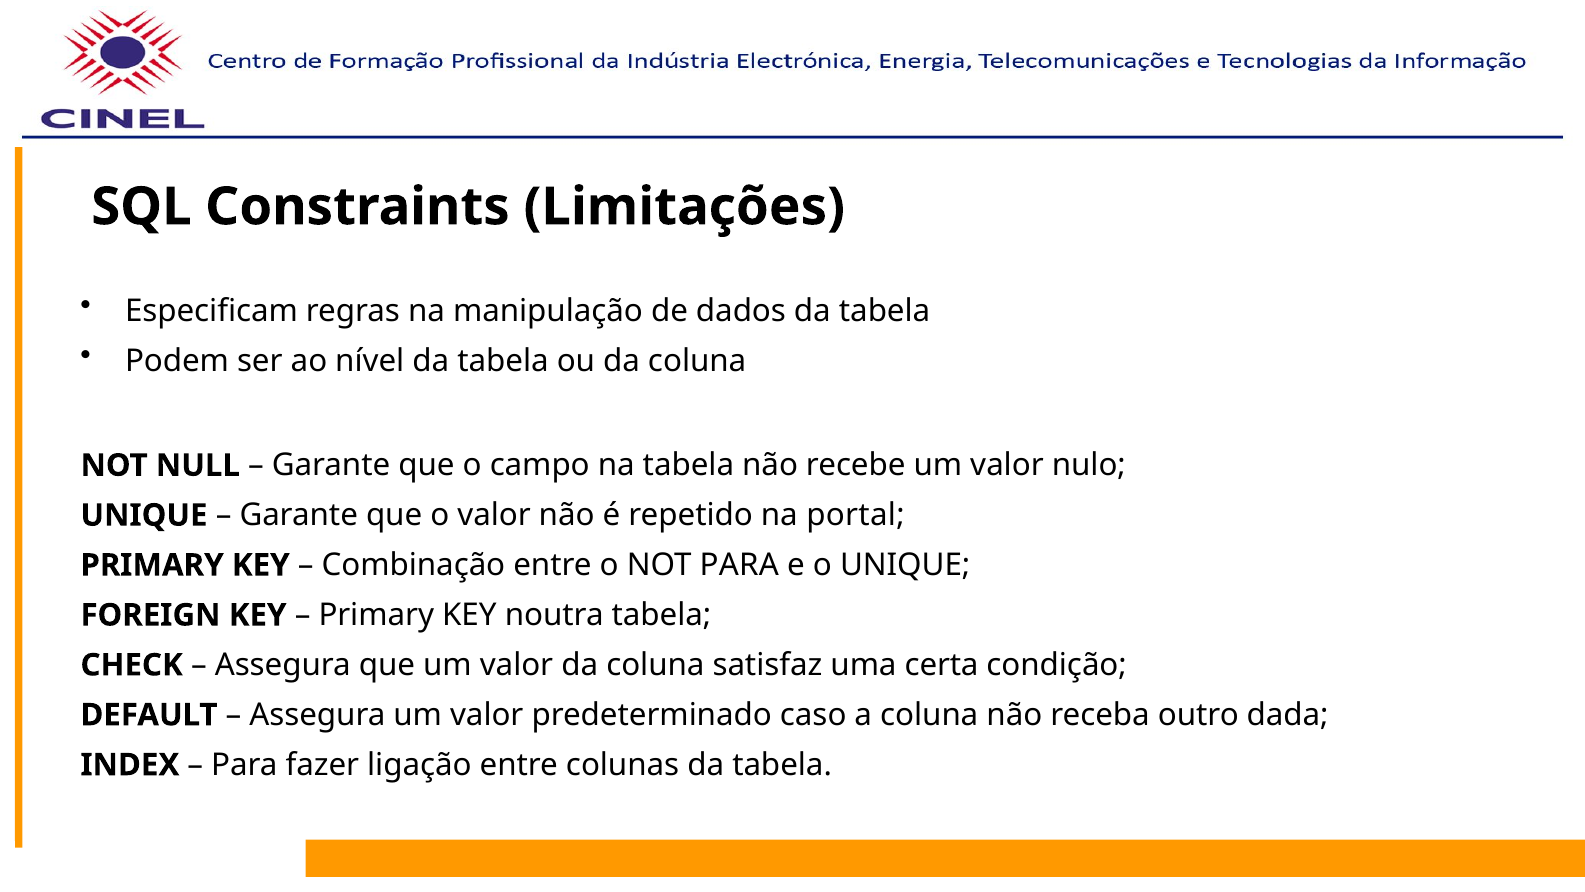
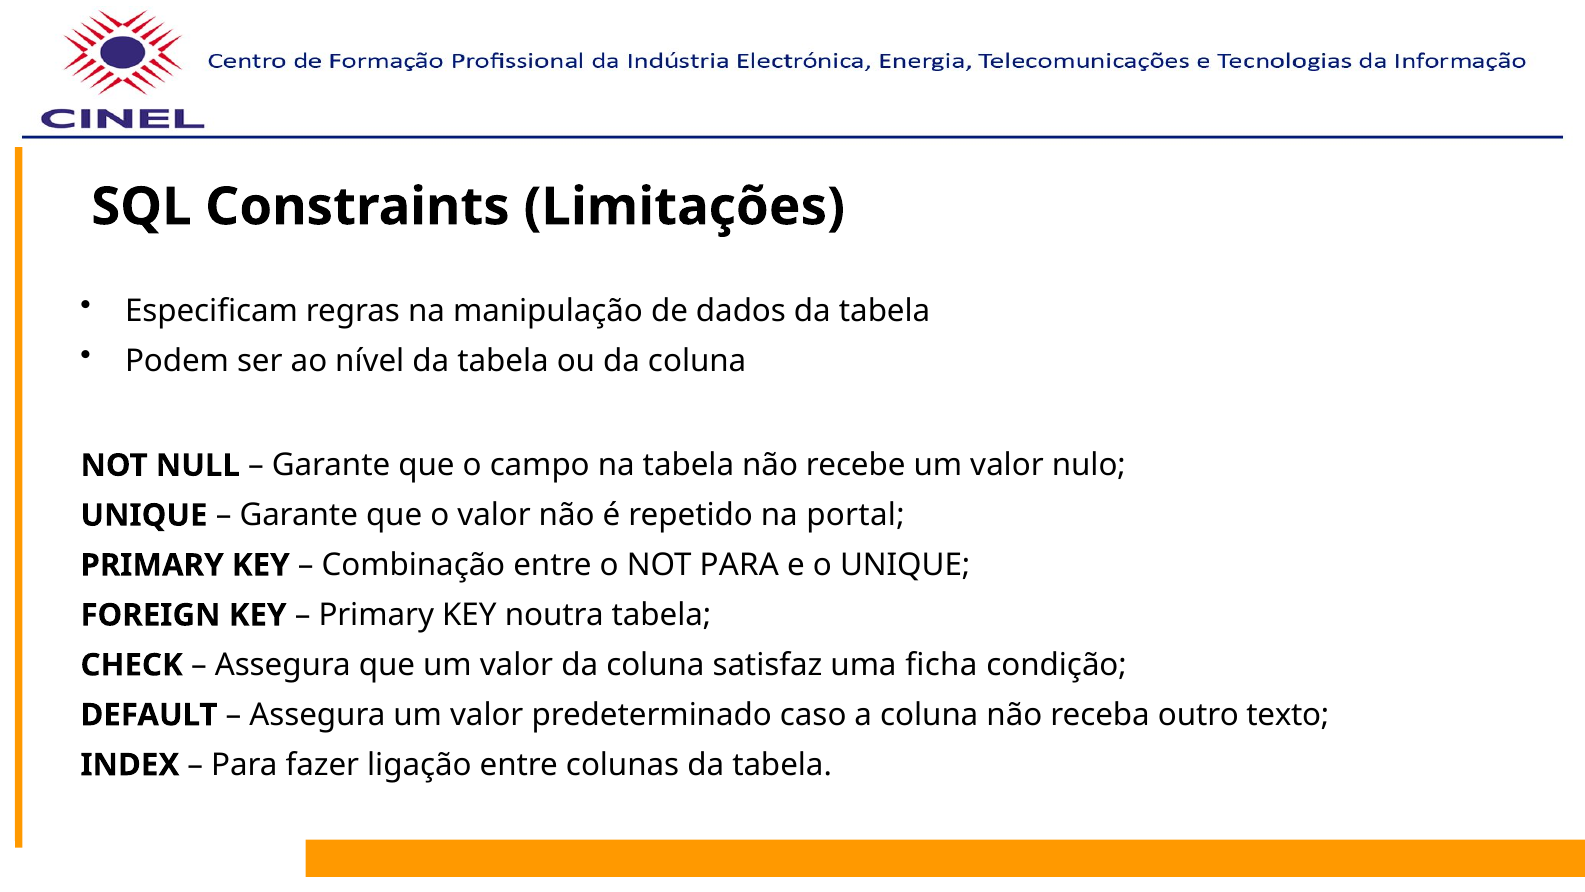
certa: certa -> ficha (941, 665)
dada: dada -> texto (1288, 715)
